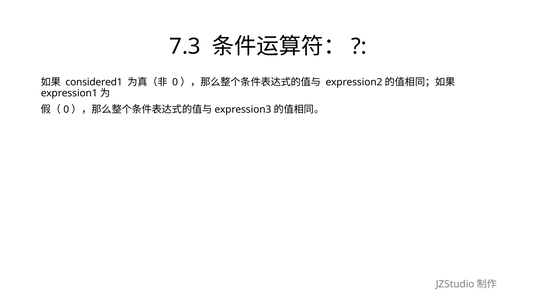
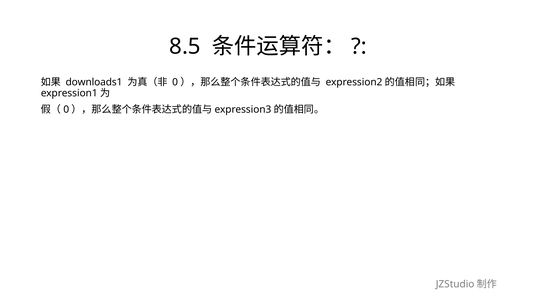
7.3: 7.3 -> 8.5 (185, 47)
considered1: considered1 -> downloads1 (94, 82)
